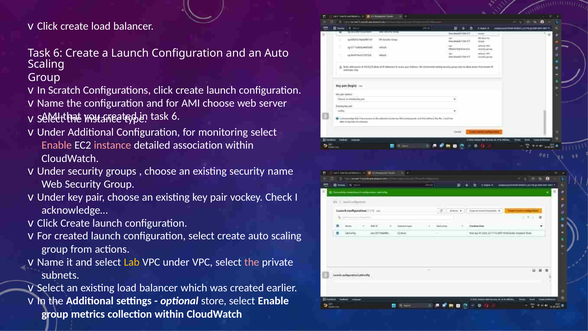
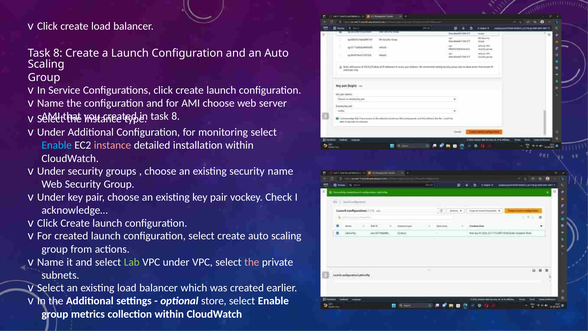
6: 6 -> 8 (58, 53)
Scratch: Scratch -> Service (64, 90)
6: 6 -> 8 (176, 116)
Enable colour: pink -> light blue (57, 145)
association: association -> installation (198, 145)
Lab colour: yellow -> light green (132, 262)
